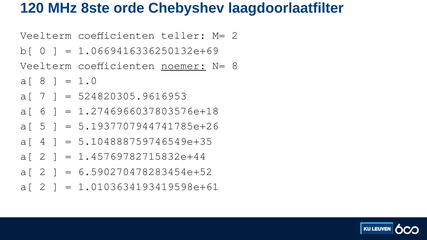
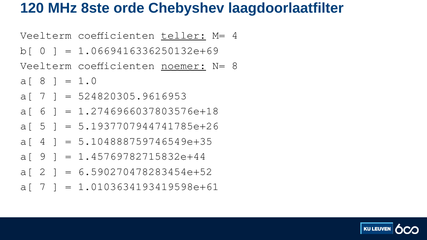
teller underline: none -> present (184, 35)
M= 2: 2 -> 4 (235, 35)
2: 2 -> 9 (43, 156)
2: 2 -> 7 (43, 187)
